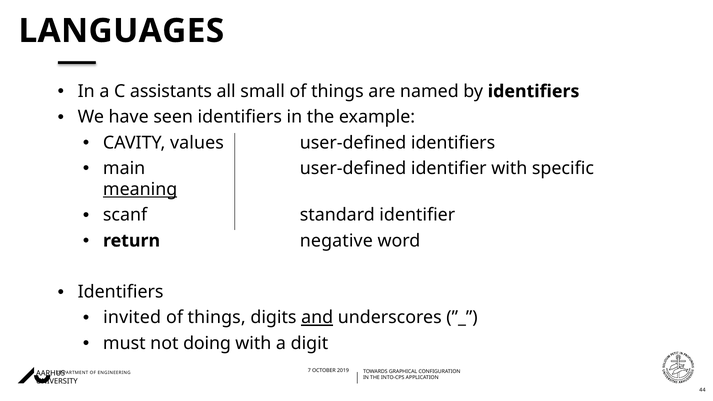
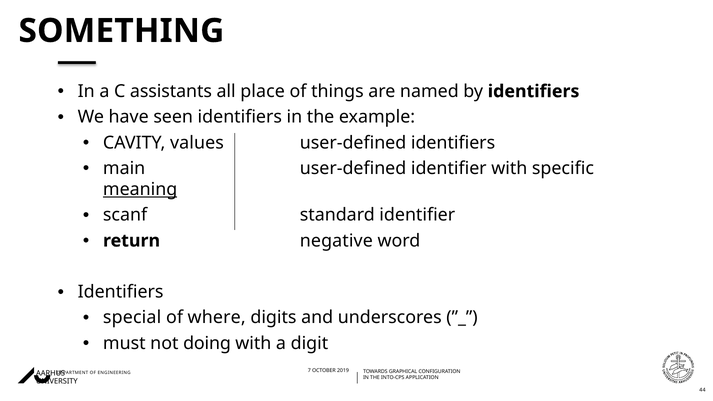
LANGUAGES: LANGUAGES -> SOMETHING (121, 31)
small: small -> place (263, 91)
invited: invited -> special (132, 318)
things: things -> where (217, 318)
and underline: present -> none (317, 318)
